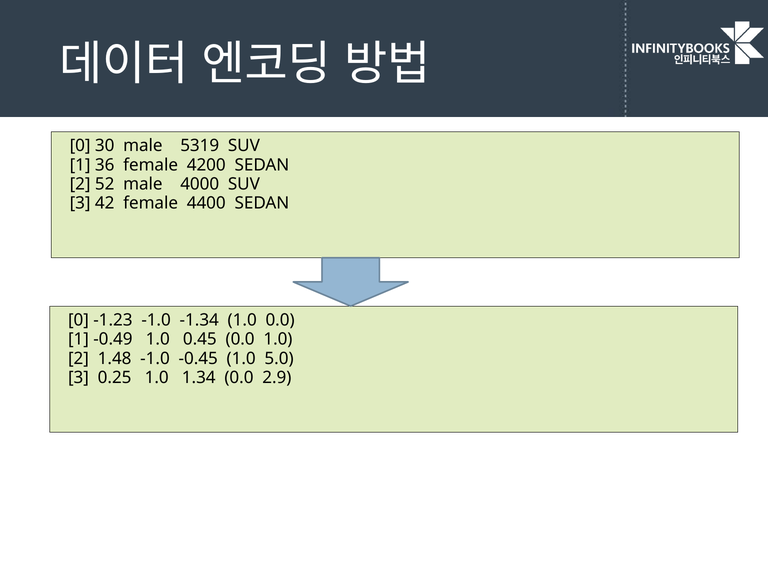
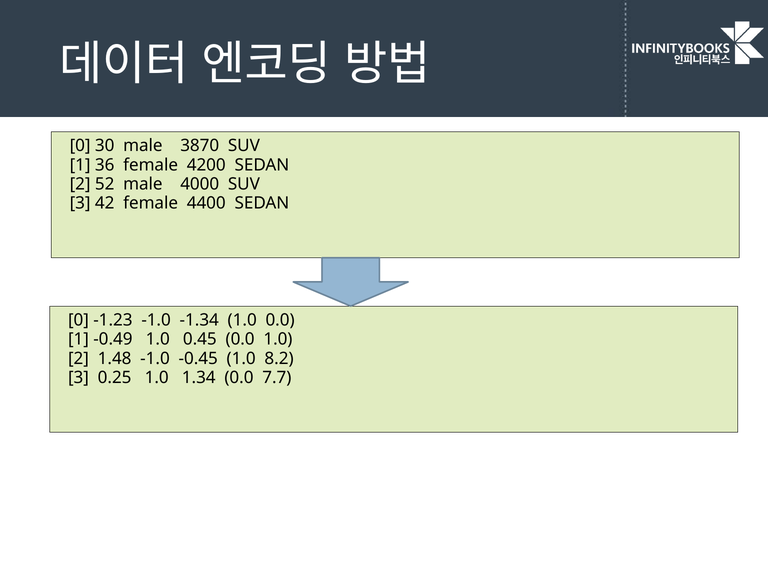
5319: 5319 -> 3870 (200, 146)
5.0: 5.0 -> 8.2 (279, 358)
2.9: 2.9 -> 7.7 (277, 378)
